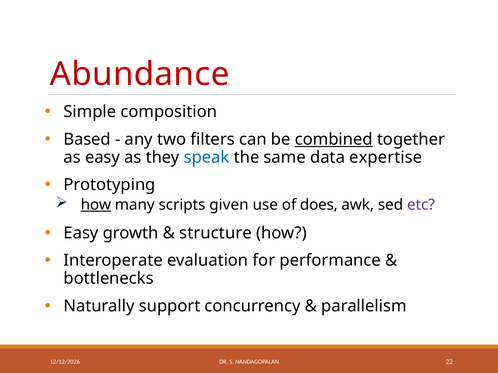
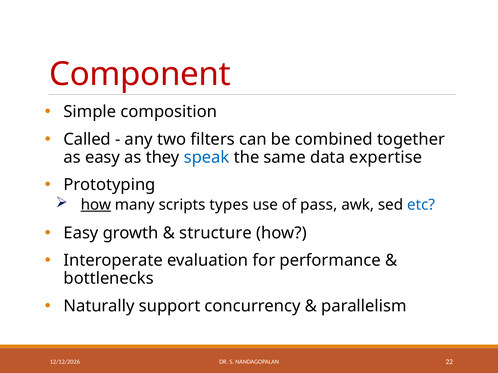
Abundance: Abundance -> Component (140, 74)
Based: Based -> Called (87, 139)
combined underline: present -> none (334, 139)
given: given -> types (229, 205)
does: does -> pass (319, 205)
etc colour: purple -> blue (421, 205)
